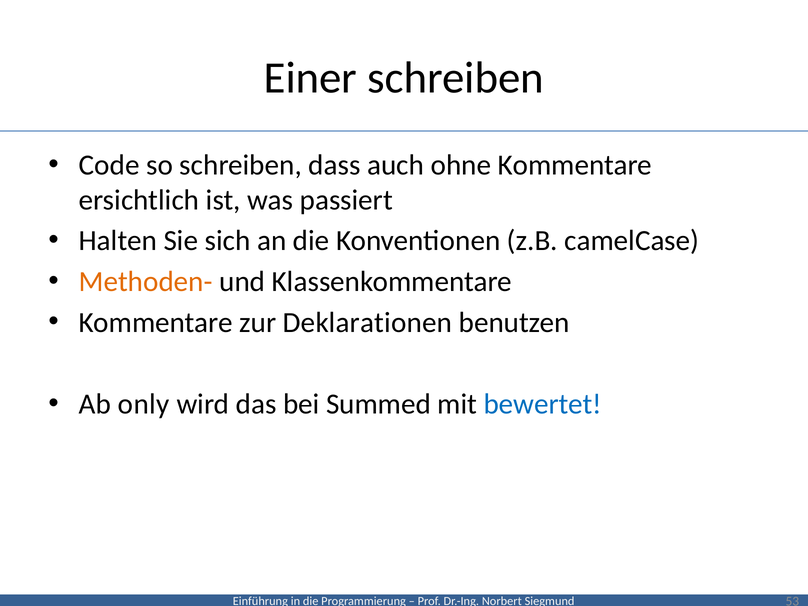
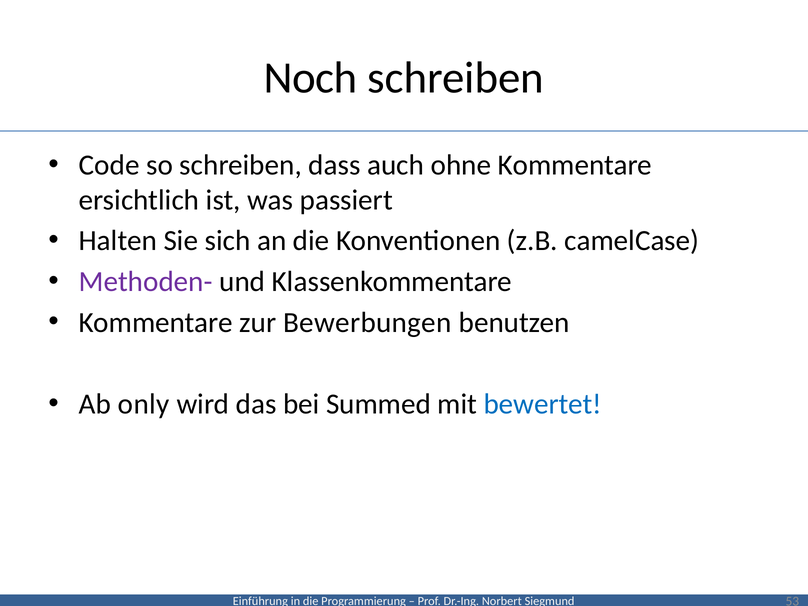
Einer: Einer -> Noch (311, 78)
Methoden- colour: orange -> purple (146, 282)
Deklarationen: Deklarationen -> Bewerbungen (367, 322)
